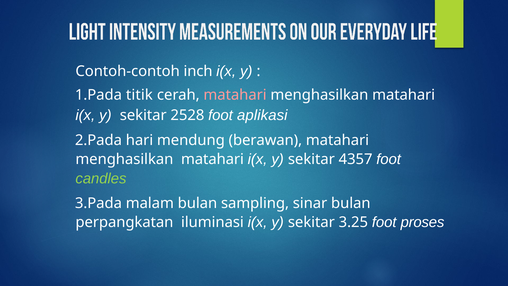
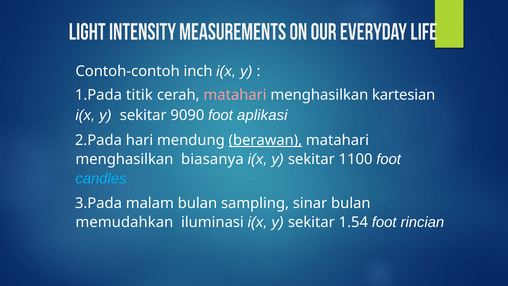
matahari: matahari -> kartesian (404, 95)
2528: 2528 -> 9090 (187, 115)
berawan underline: none -> present (265, 140)
matahari: matahari -> biasanya (212, 159)
4357: 4357 -> 1100 (356, 159)
candles colour: light green -> light blue (101, 178)
perpangkatan: perpangkatan -> memudahkan (124, 222)
3.25: 3.25 -> 1.54 (353, 222)
proses: proses -> rincian (422, 222)
